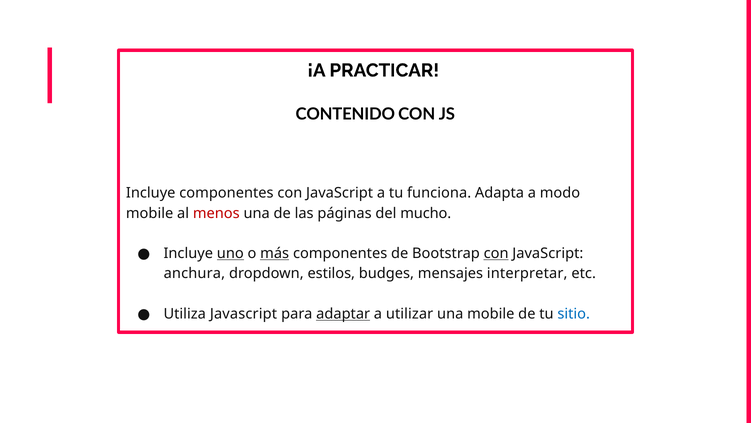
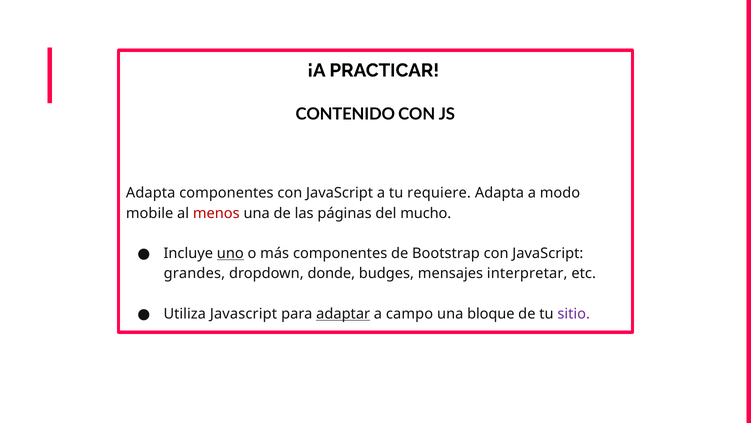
Incluye: Incluye -> Adapta (151, 193)
funciona: funciona -> requiere (439, 193)
más underline: present -> none (275, 253)
con underline: present -> none (496, 253)
anchura: anchura -> grandes (194, 273)
estilos: estilos -> donde (331, 273)
utilizar: utilizar -> campo (410, 314)
una mobile: mobile -> bloque (491, 314)
sitio colour: blue -> purple (574, 314)
